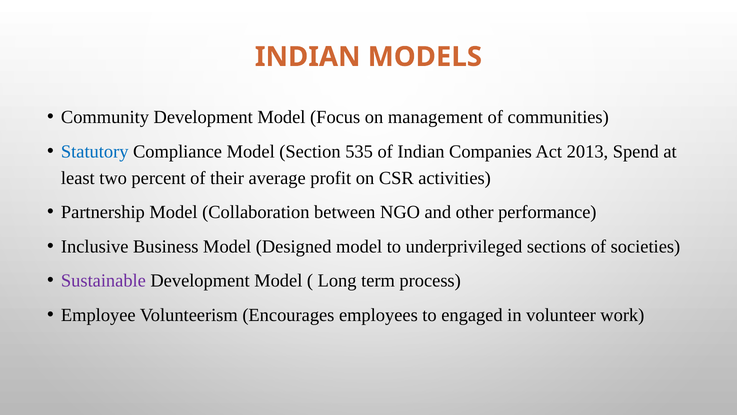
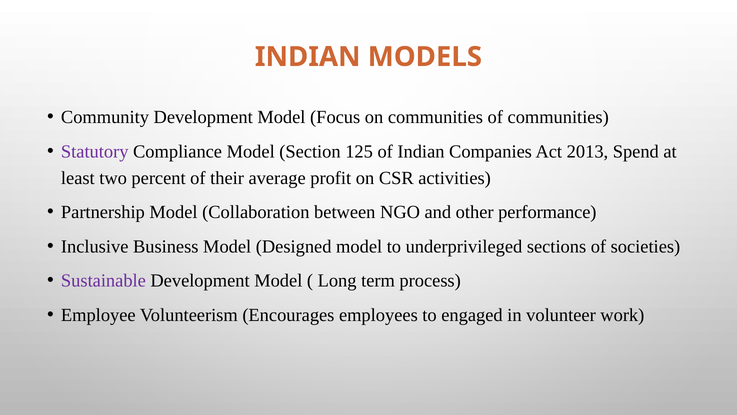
on management: management -> communities (435, 117)
Statutory colour: blue -> purple (95, 151)
535: 535 -> 125 (359, 151)
